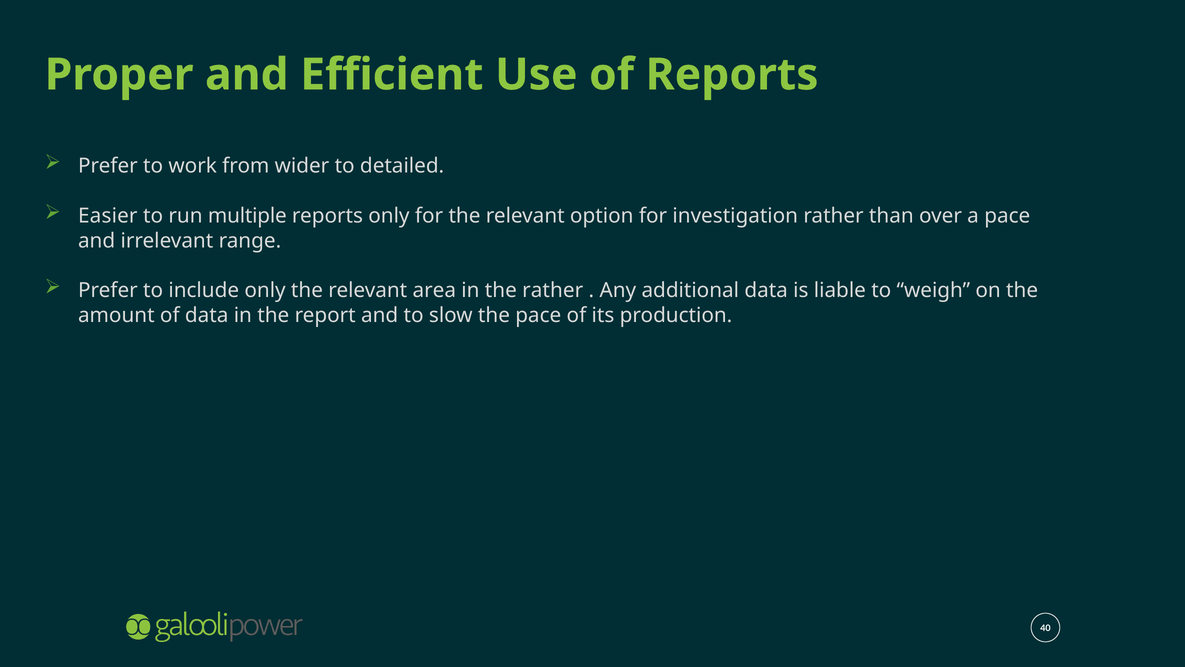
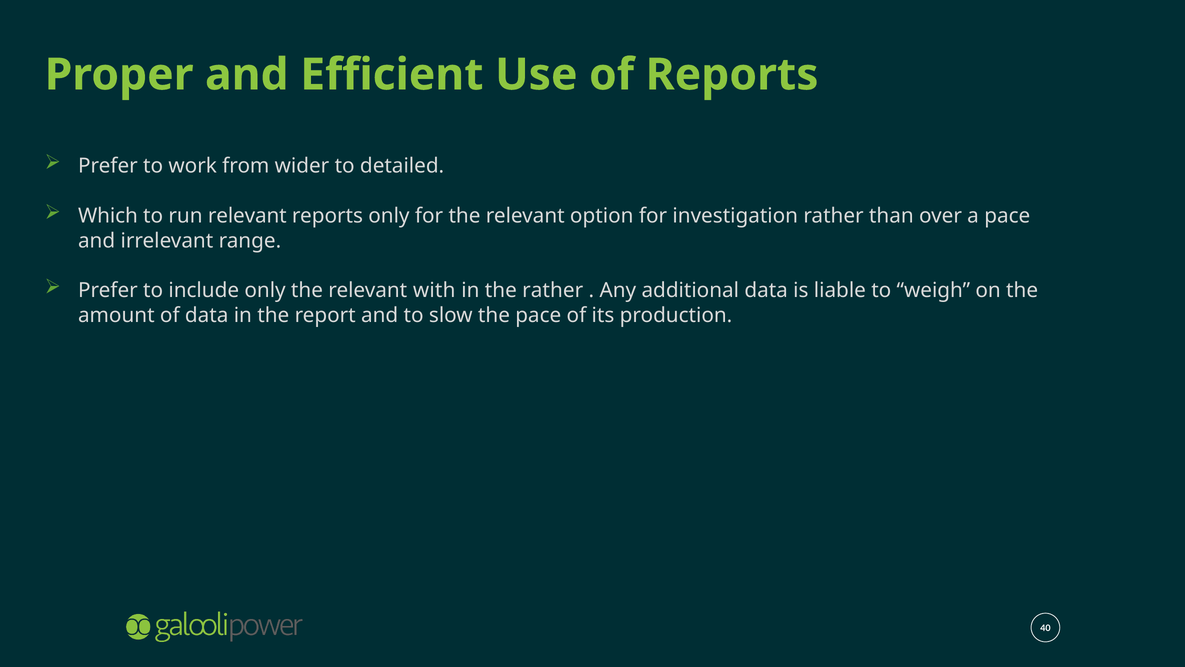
Easier: Easier -> Which (108, 216)
run multiple: multiple -> relevant (247, 216)
area: area -> with (434, 290)
